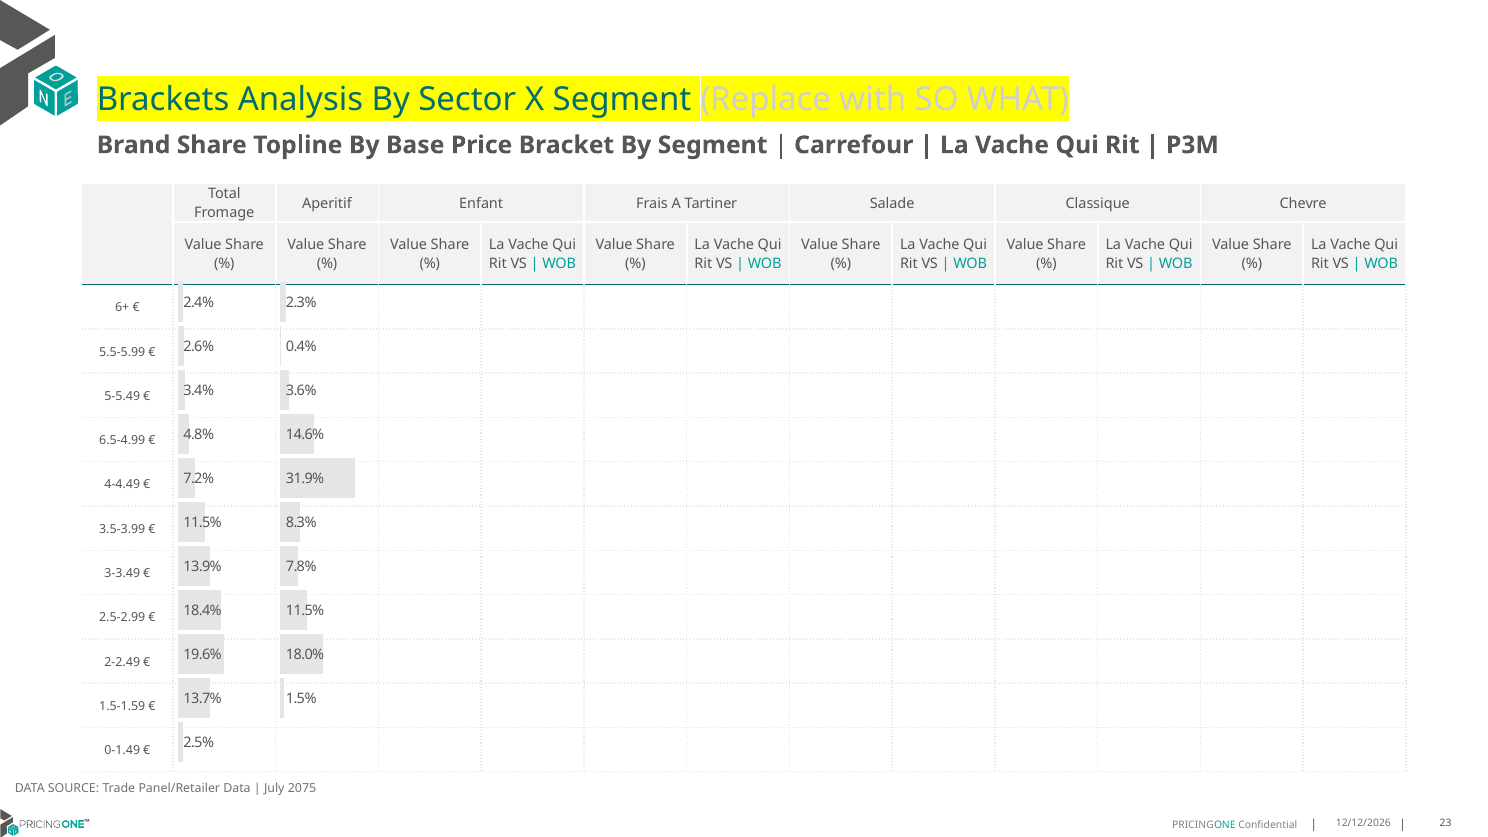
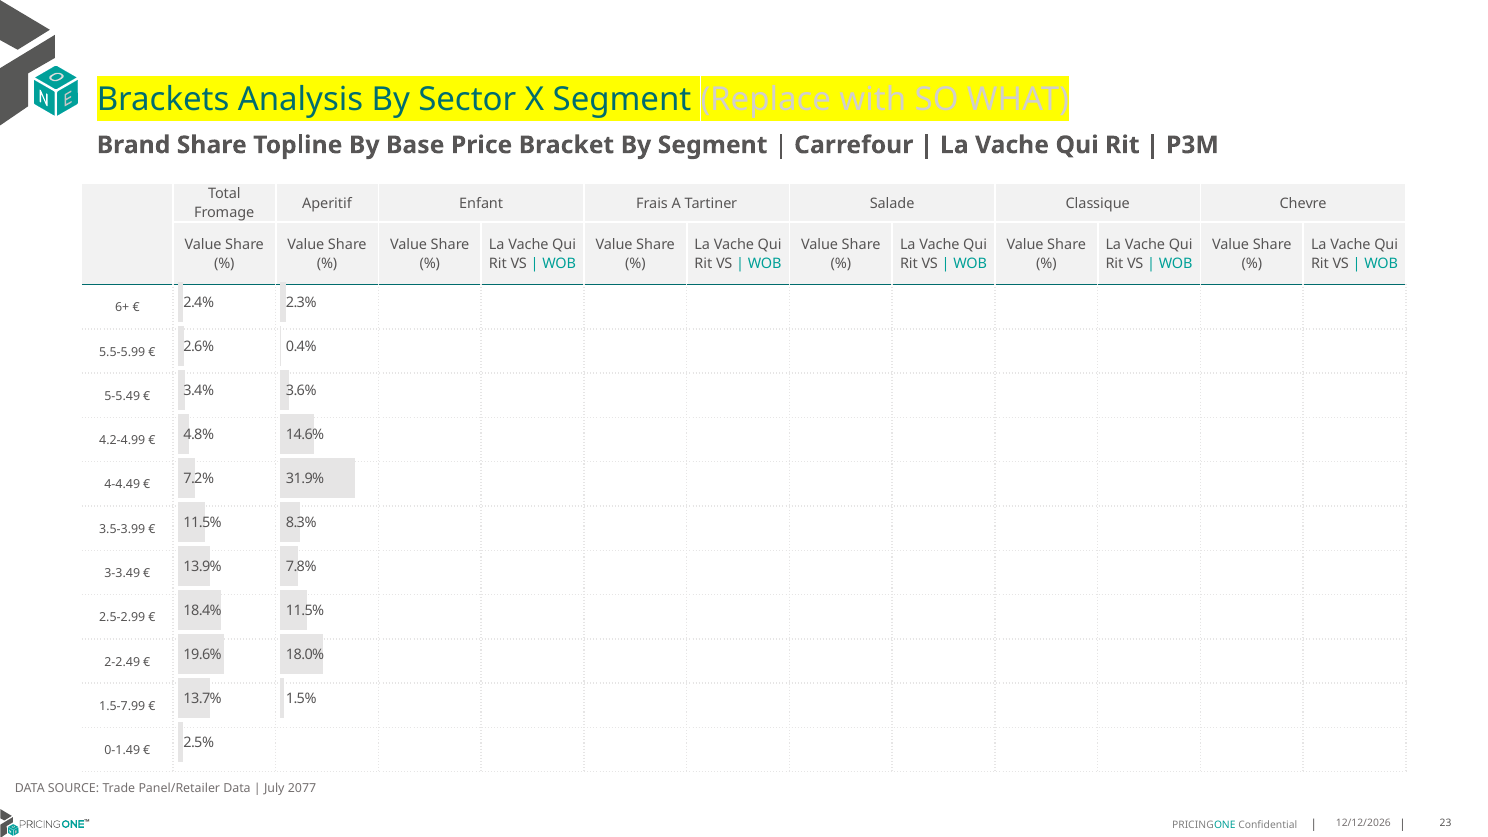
6.5-4.99: 6.5-4.99 -> 4.2-4.99 (122, 441)
1.5-1.59: 1.5-1.59 -> 1.5-7.99 (122, 706)
2075: 2075 -> 2077 (302, 788)
